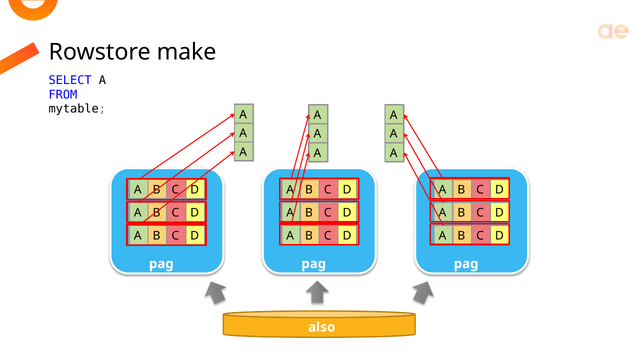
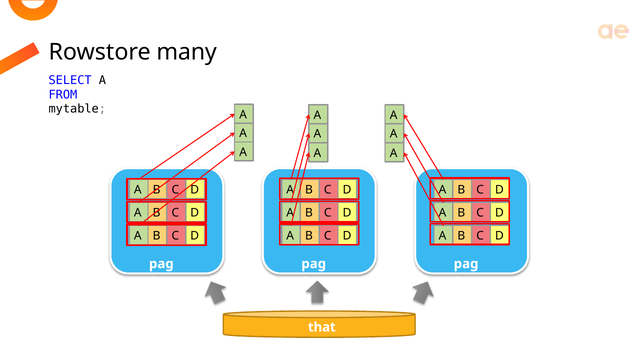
make: make -> many (187, 52)
also: also -> that (322, 327)
